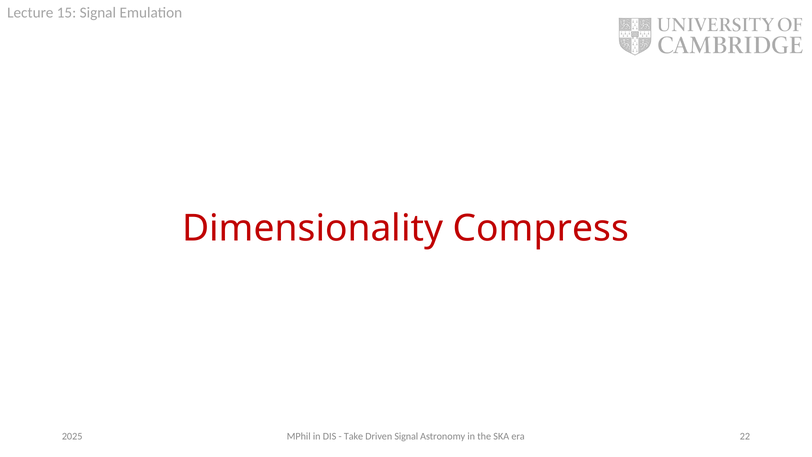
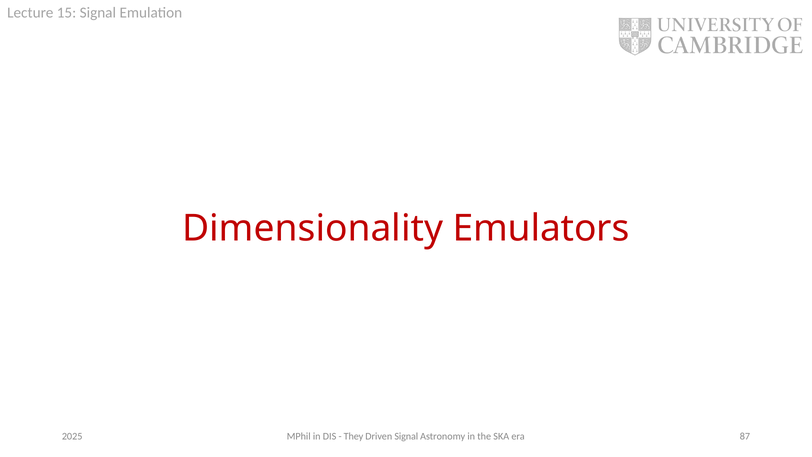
Compress: Compress -> Emulators (541, 228)
Take: Take -> They (354, 436)
22: 22 -> 87 (745, 436)
